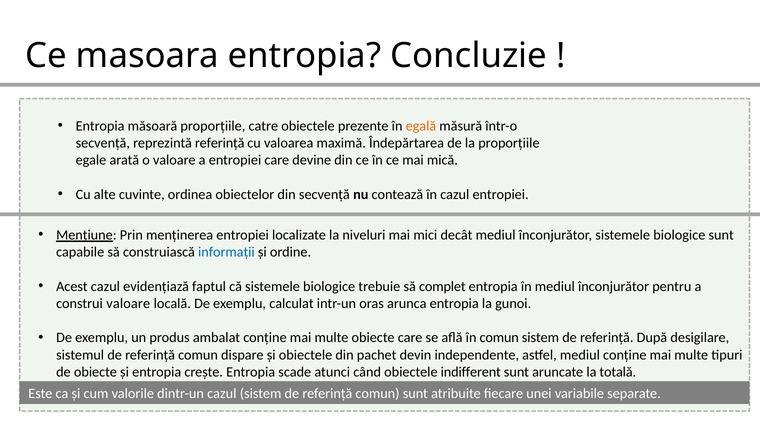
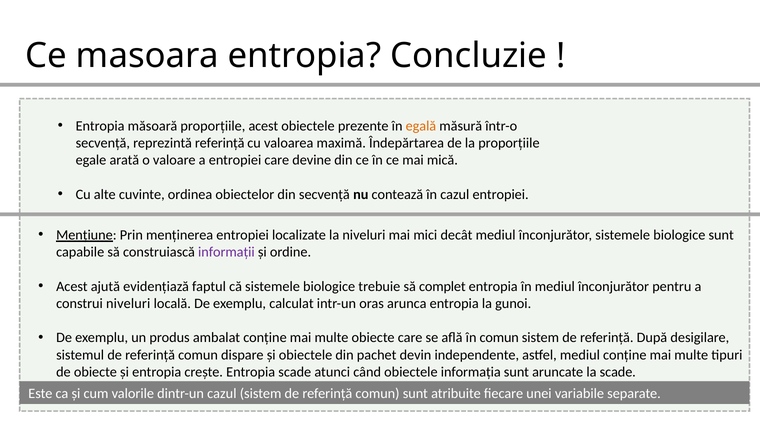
proporțiile catre: catre -> acest (263, 126)
informații colour: blue -> purple (226, 252)
Acest cazul: cazul -> ajută (105, 286)
construi valoare: valoare -> niveluri (128, 303)
indifferent: indifferent -> informația (471, 371)
la totală: totală -> scade (618, 371)
